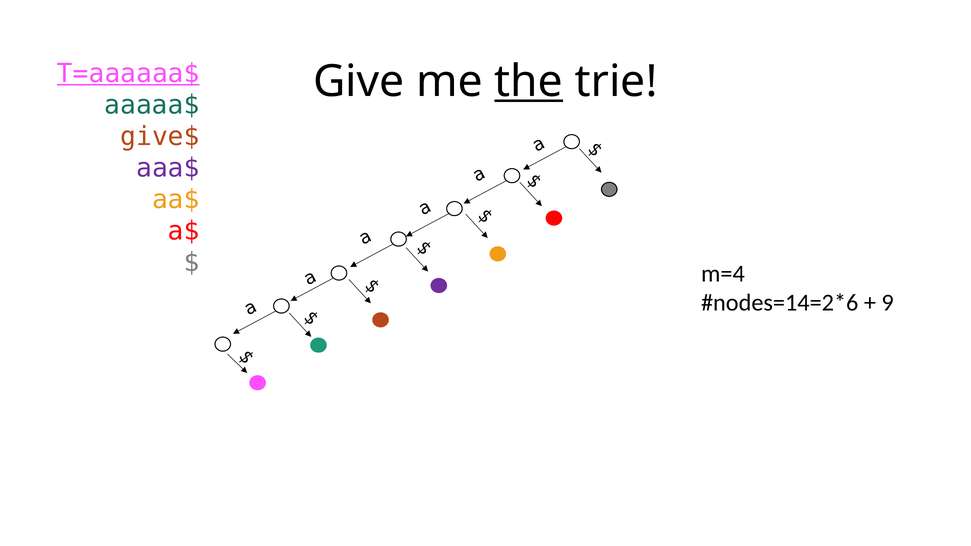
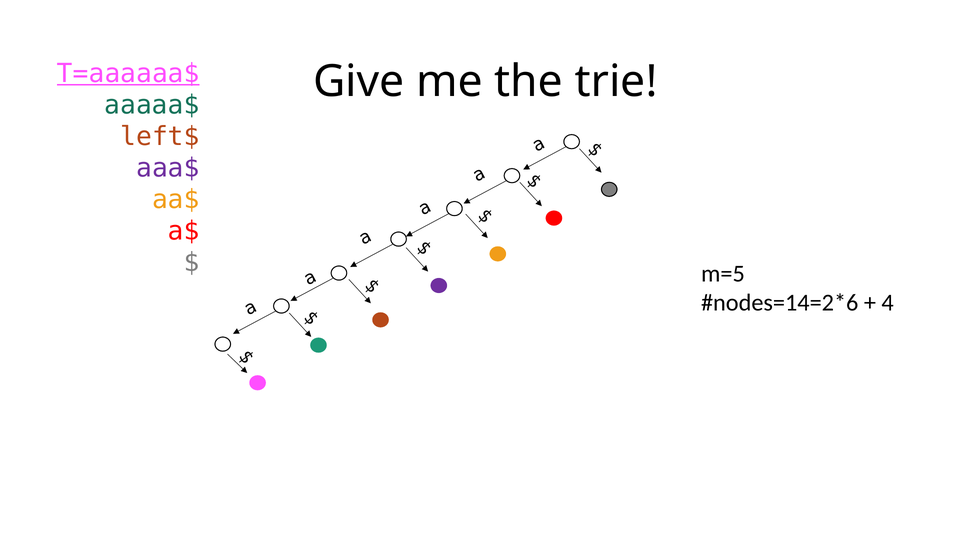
the underline: present -> none (529, 82)
give$: give$ -> left$ (160, 137)
m=4: m=4 -> m=5 (723, 274)
9: 9 -> 4 (888, 303)
